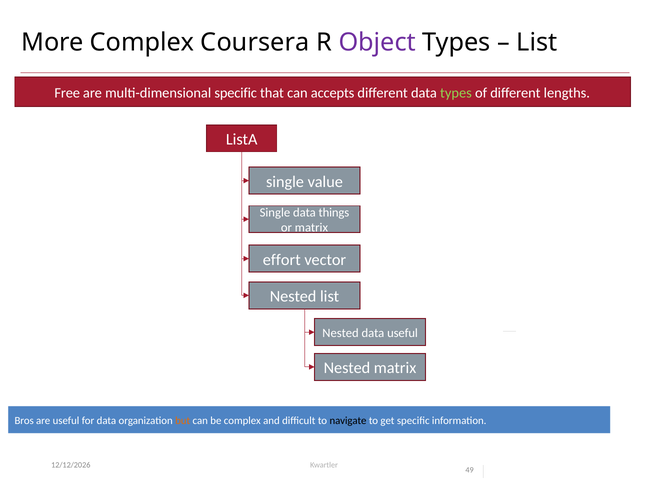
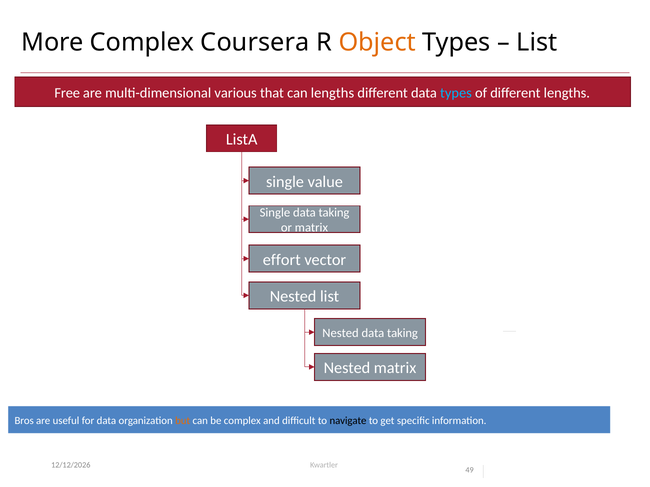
Object colour: purple -> orange (377, 43)
multi-dimensional specific: specific -> various (236, 93)
can accepts: accepts -> lengths (333, 93)
types colour: light green -> light blue (456, 93)
Single data things: things -> taking (334, 213)
Nested data useful: useful -> taking (402, 333)
